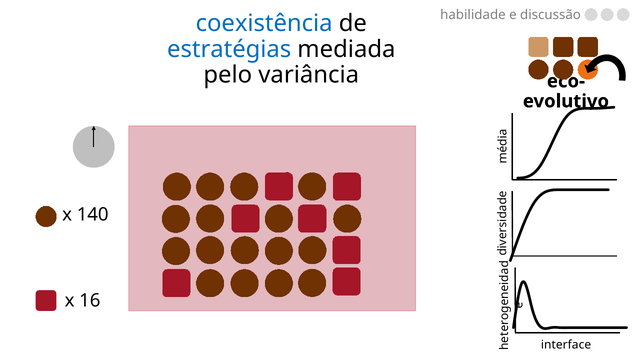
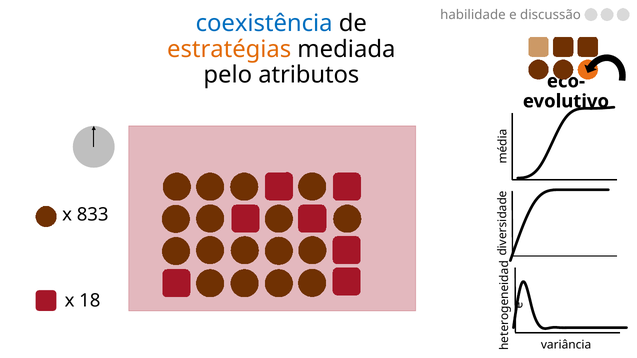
estratégias colour: blue -> orange (229, 49)
variância: variância -> atributos (309, 75)
140: 140 -> 833 (93, 215)
16: 16 -> 18 (90, 301)
interface: interface -> variância (566, 345)
